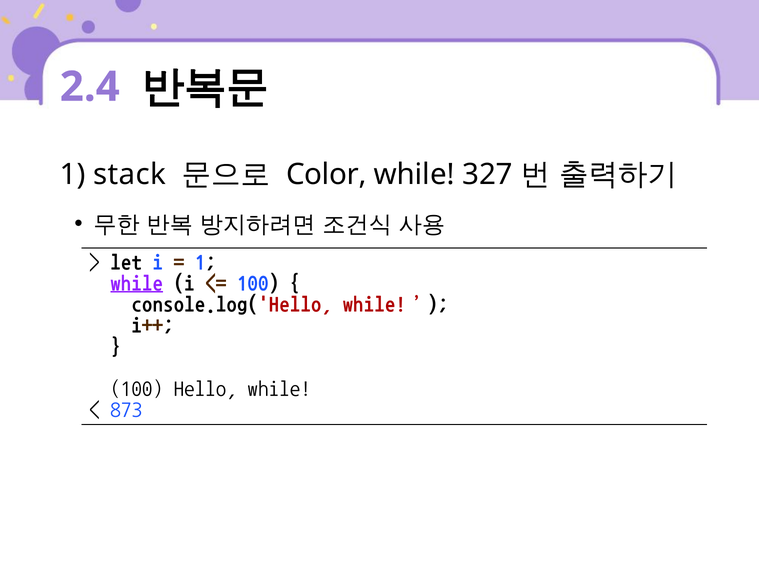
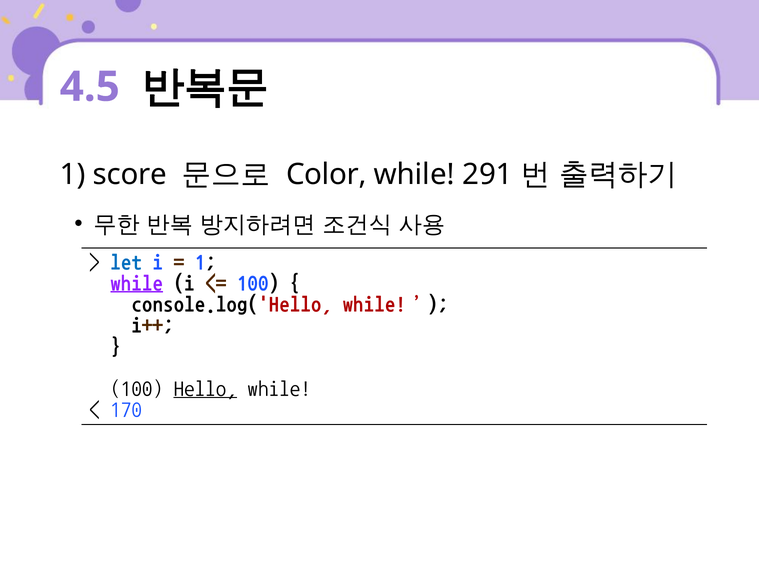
2.4: 2.4 -> 4.5 (90, 87)
stack: stack -> score (130, 175)
327: 327 -> 291 (488, 175)
let colour: black -> blue (126, 262)
Hello underline: none -> present (205, 389)
873: 873 -> 170 (126, 410)
